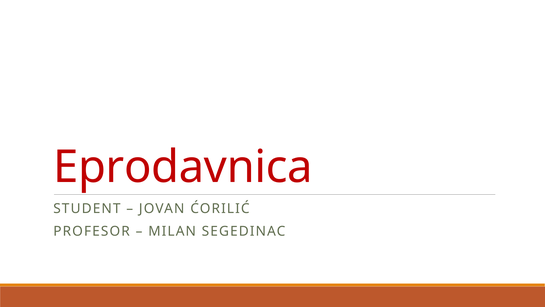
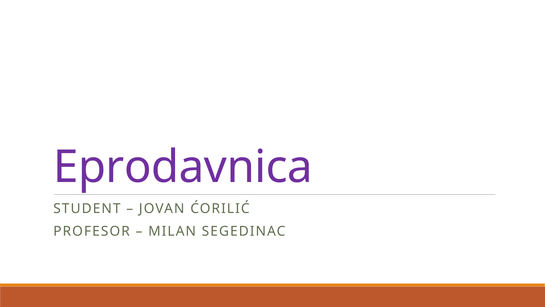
Eprodavnica colour: red -> purple (183, 167)
